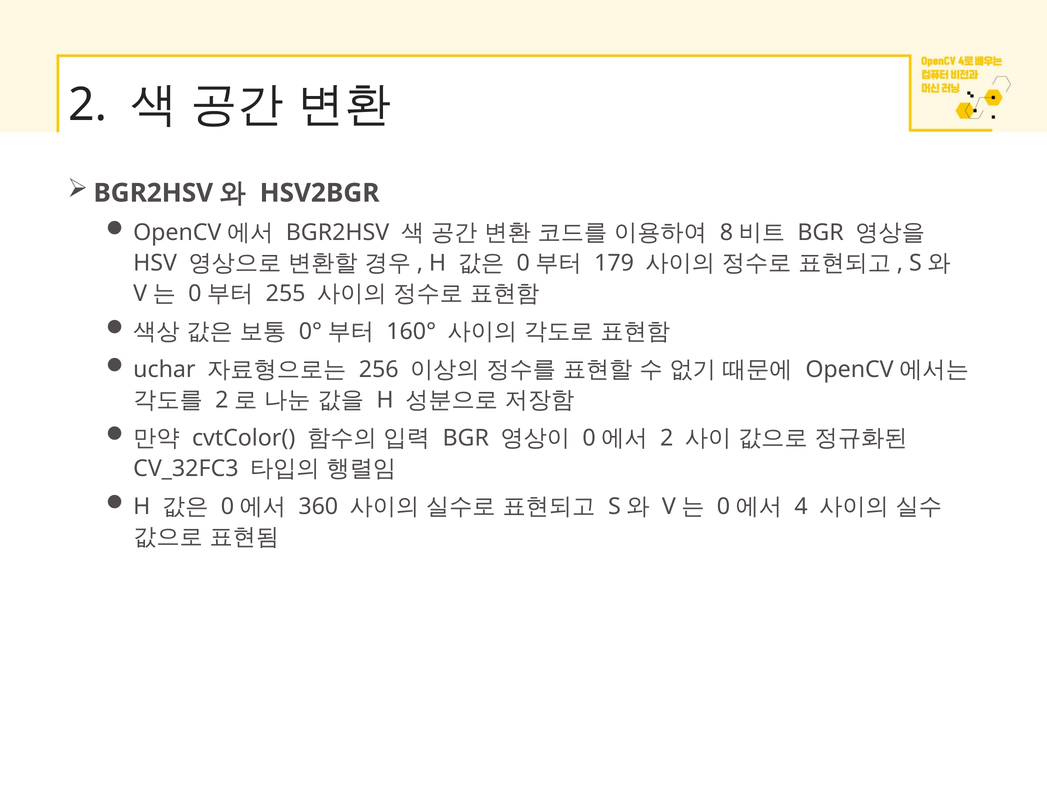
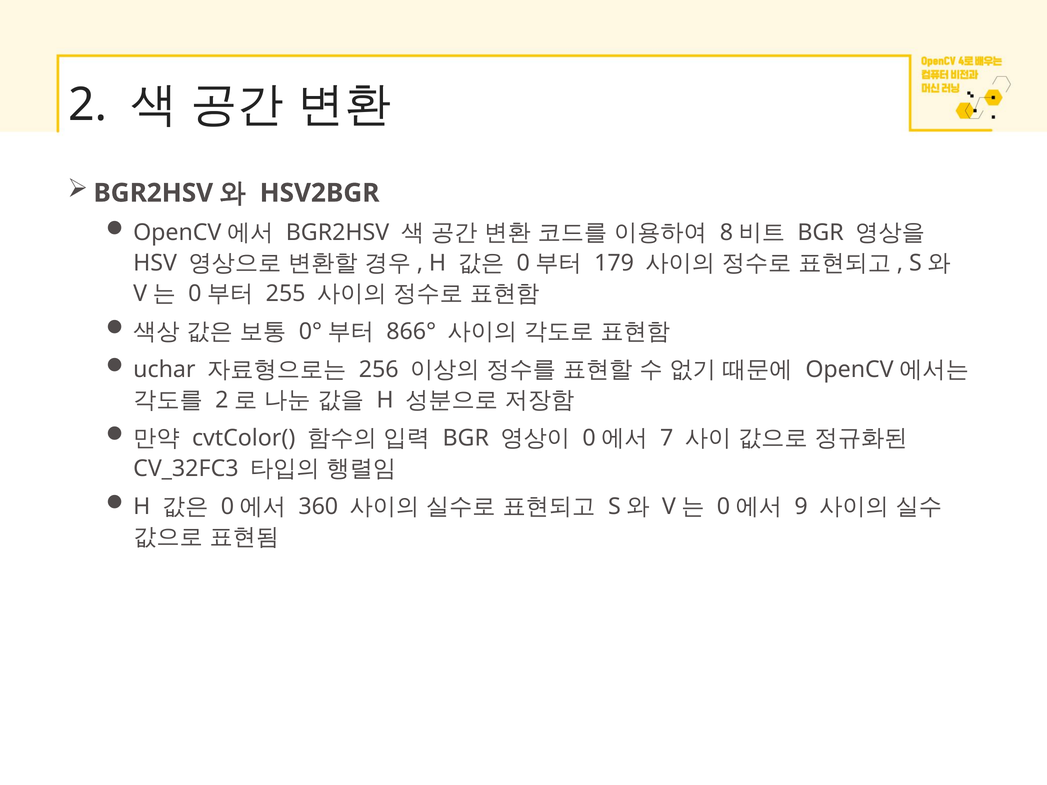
160°: 160° -> 866° (411, 332)
2: 2 -> 7 (667, 438)
4: 4 -> 9 (801, 507)
